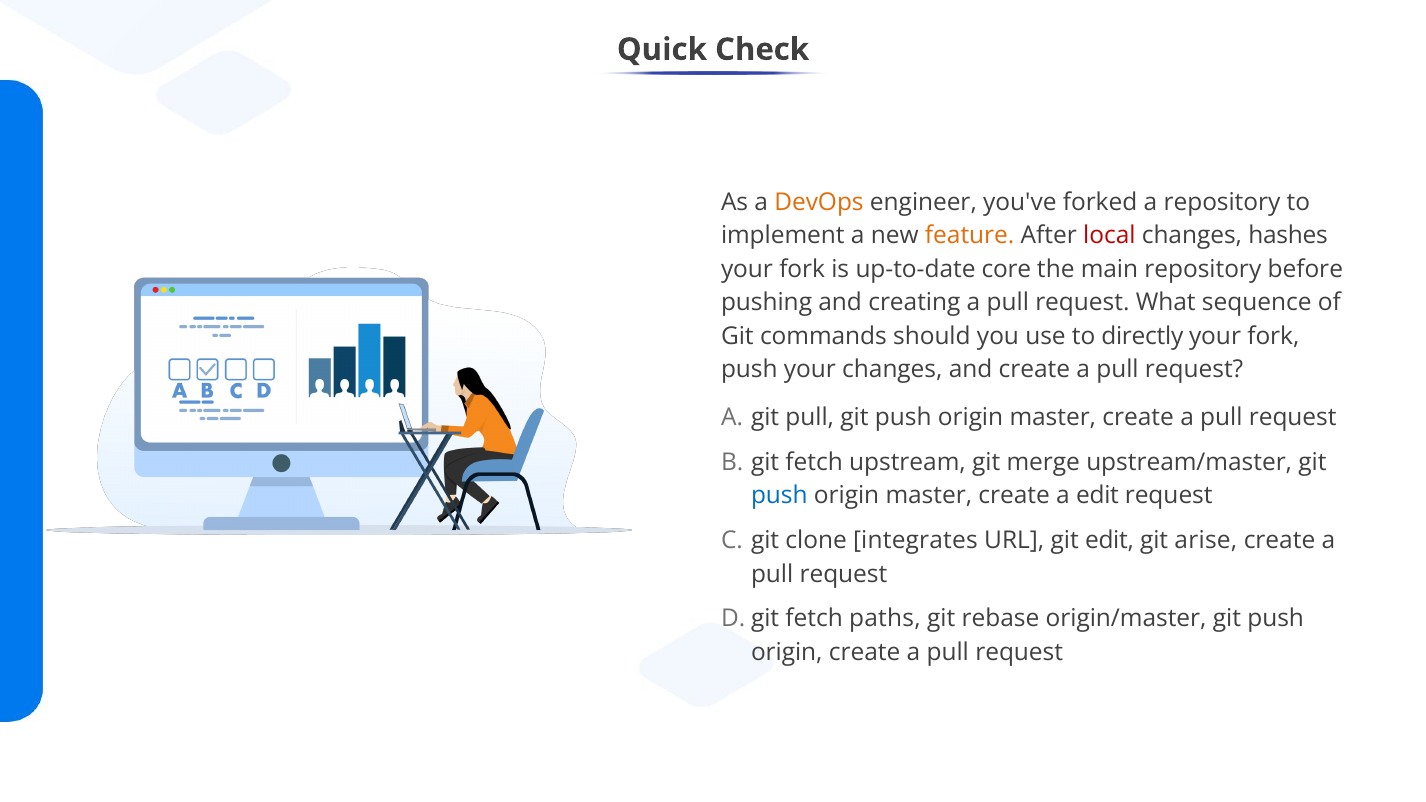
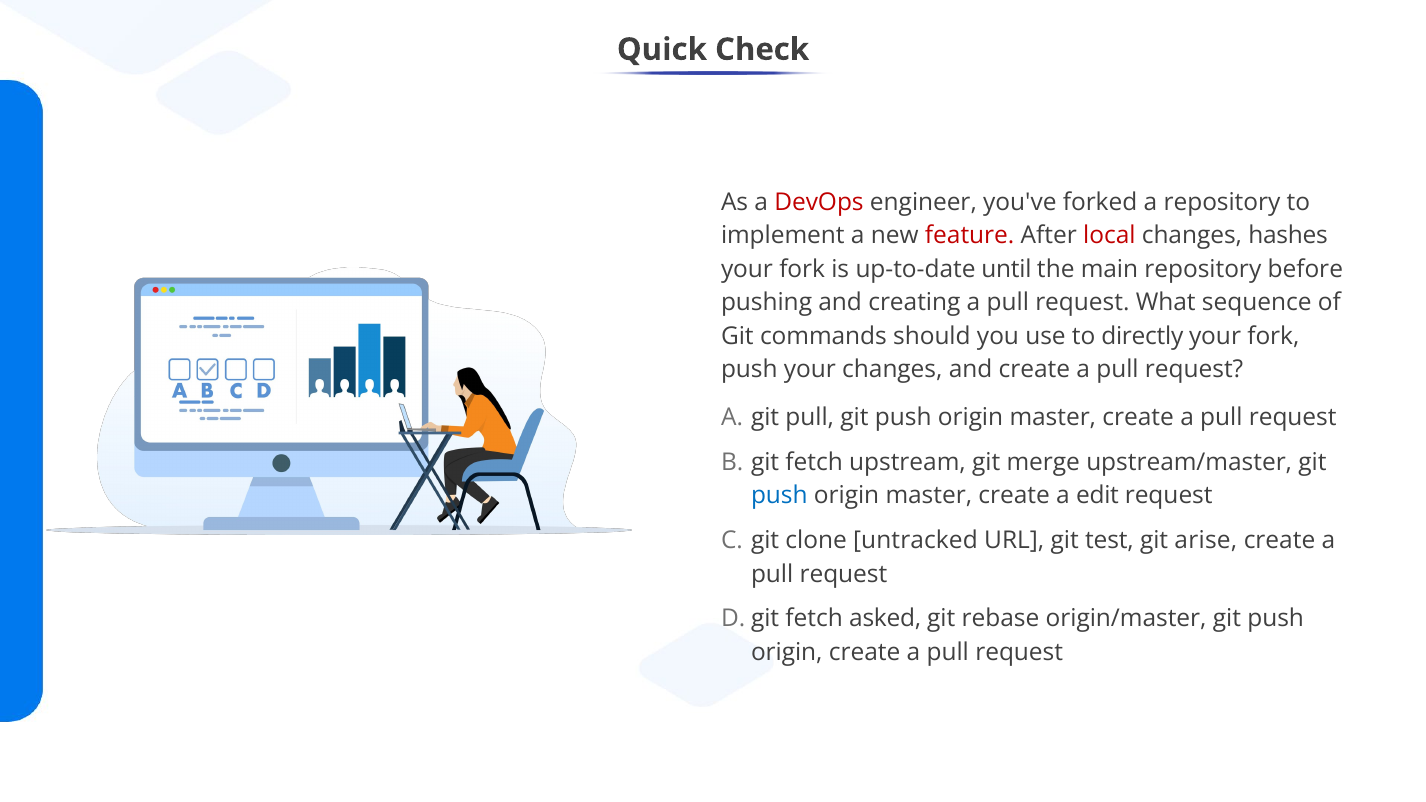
DevOps colour: orange -> red (819, 202)
feature colour: orange -> red (970, 236)
core: core -> until (1006, 269)
integrates: integrates -> untracked (915, 541)
git edit: edit -> test (1109, 541)
paths: paths -> asked (885, 619)
